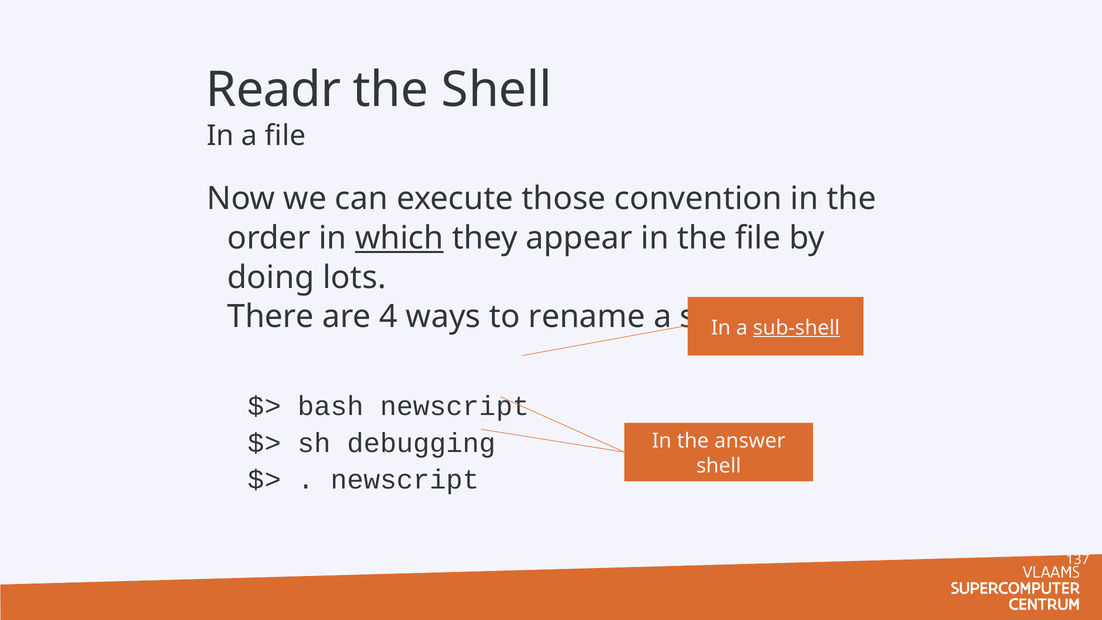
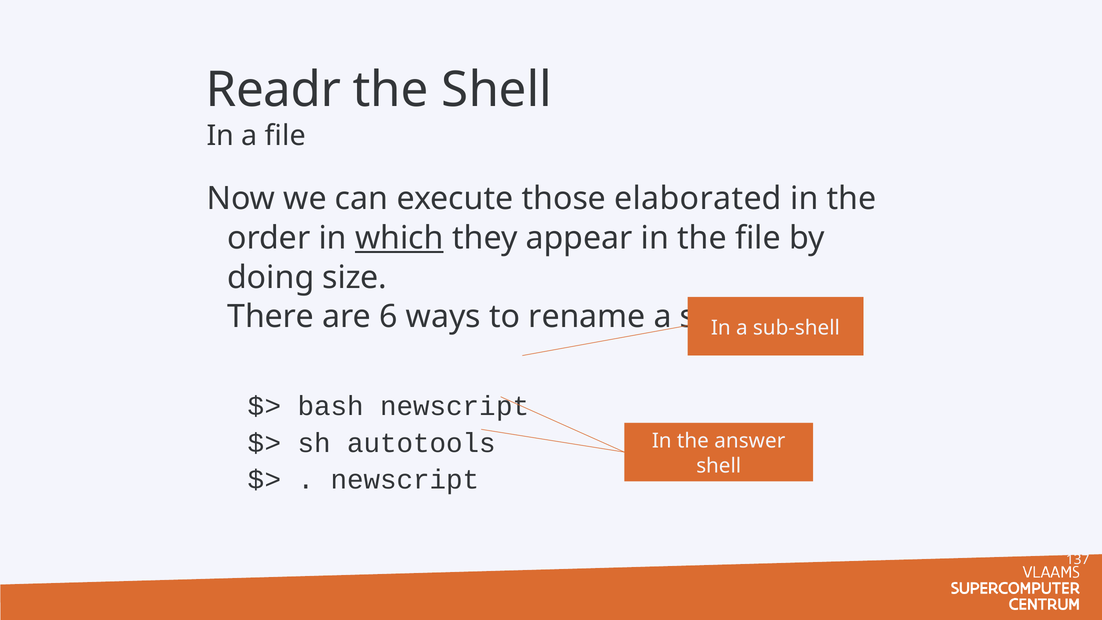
convention: convention -> elaborated (698, 199)
lots: lots -> size (355, 277)
4: 4 -> 6 (388, 317)
sub-shell underline: present -> none (796, 328)
debugging: debugging -> autotools (422, 443)
